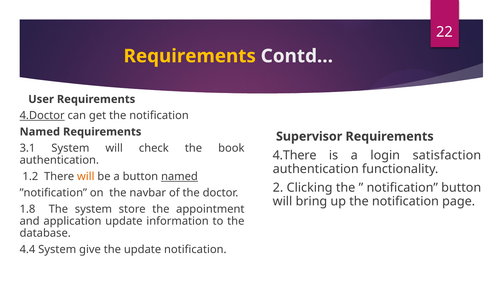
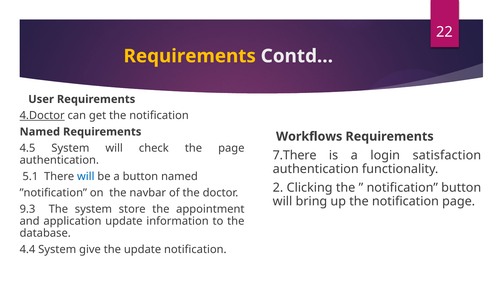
Supervisor: Supervisor -> Workflows (309, 136)
3.1: 3.1 -> 4.5 (27, 148)
the book: book -> page (231, 148)
4.There: 4.There -> 7.There (295, 155)
1.2: 1.2 -> 5.1 (30, 176)
will colour: orange -> blue (86, 176)
named underline: present -> none (179, 176)
1.8: 1.8 -> 9.3 (27, 209)
